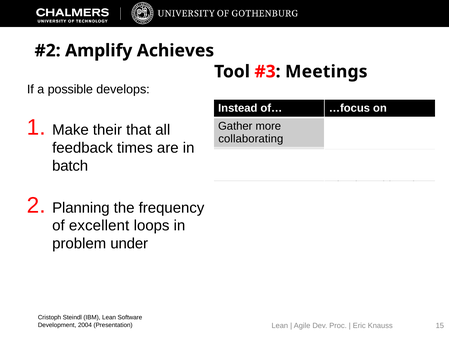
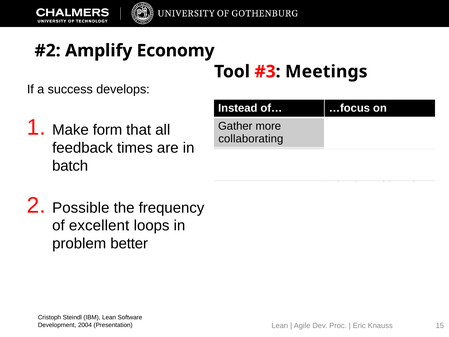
Achieves: Achieves -> Economy (176, 51)
possible: possible -> success (70, 89)
their: their -> form (108, 130)
2 Planning: Planning -> Possible (81, 208)
under: under -> better (129, 244)
